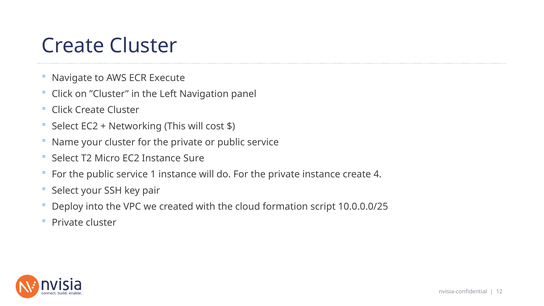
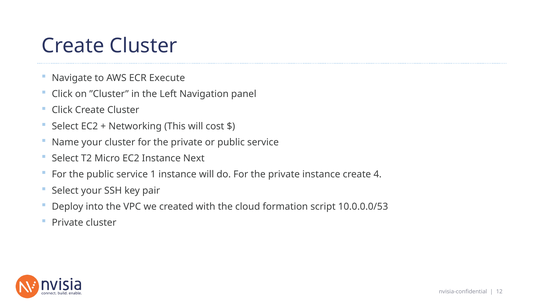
Sure: Sure -> Next (194, 158)
10.0.0.0/25: 10.0.0.0/25 -> 10.0.0.0/53 (363, 207)
